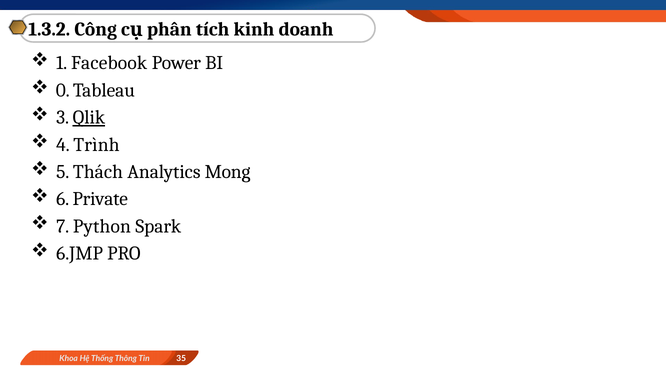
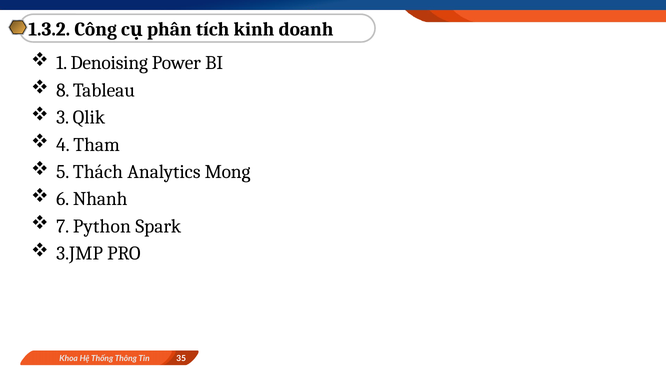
Facebook: Facebook -> Denoising (109, 63)
0: 0 -> 8 (63, 90)
Qlik underline: present -> none (89, 118)
Trình: Trình -> Tham (97, 145)
Private: Private -> Nhanh (100, 199)
6.JMP: 6.JMP -> 3.JMP (80, 254)
